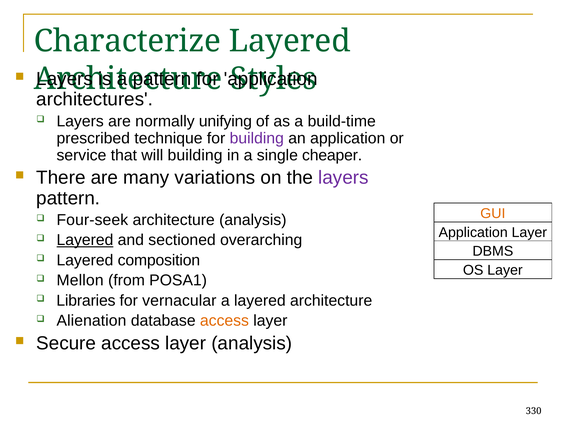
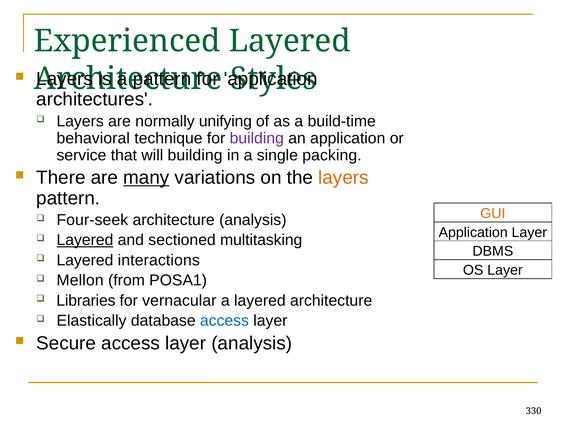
Characterize: Characterize -> Experienced (127, 41)
prescribed: prescribed -> behavioral (93, 138)
cheaper: cheaper -> packing (332, 155)
many underline: none -> present (146, 178)
layers colour: purple -> orange (343, 178)
overarching: overarching -> multitasking (261, 240)
composition: composition -> interactions (159, 260)
Alienation: Alienation -> Elastically (92, 320)
access colour: orange -> blue (224, 320)
